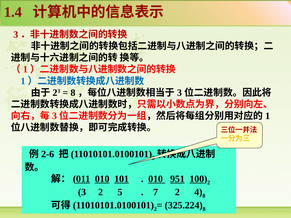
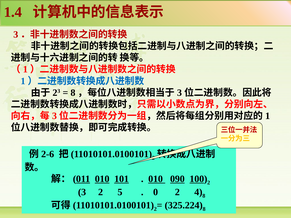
951: 951 -> 090 (177, 179)
7: 7 -> 0 (156, 192)
